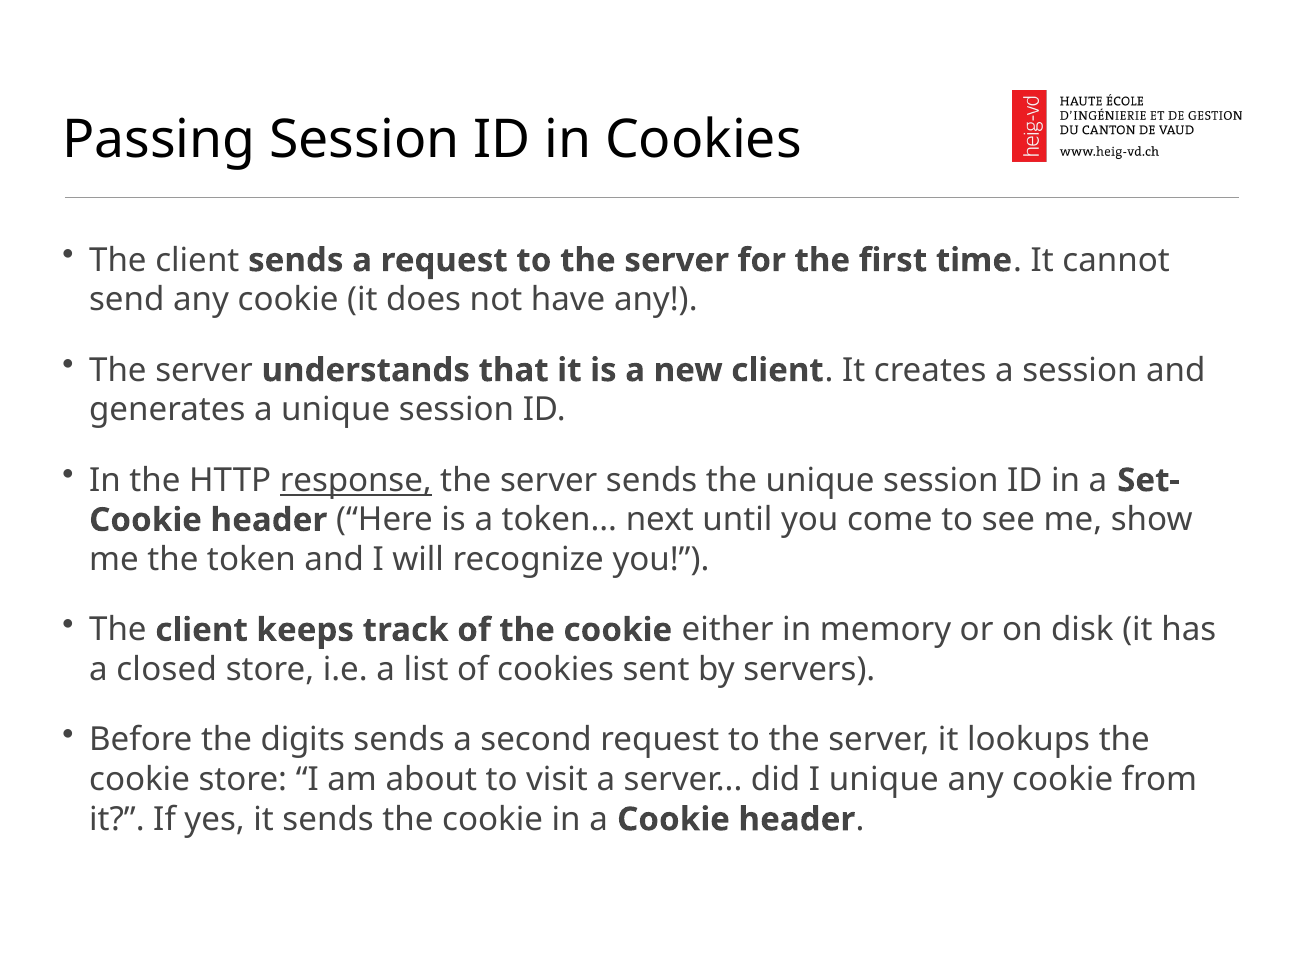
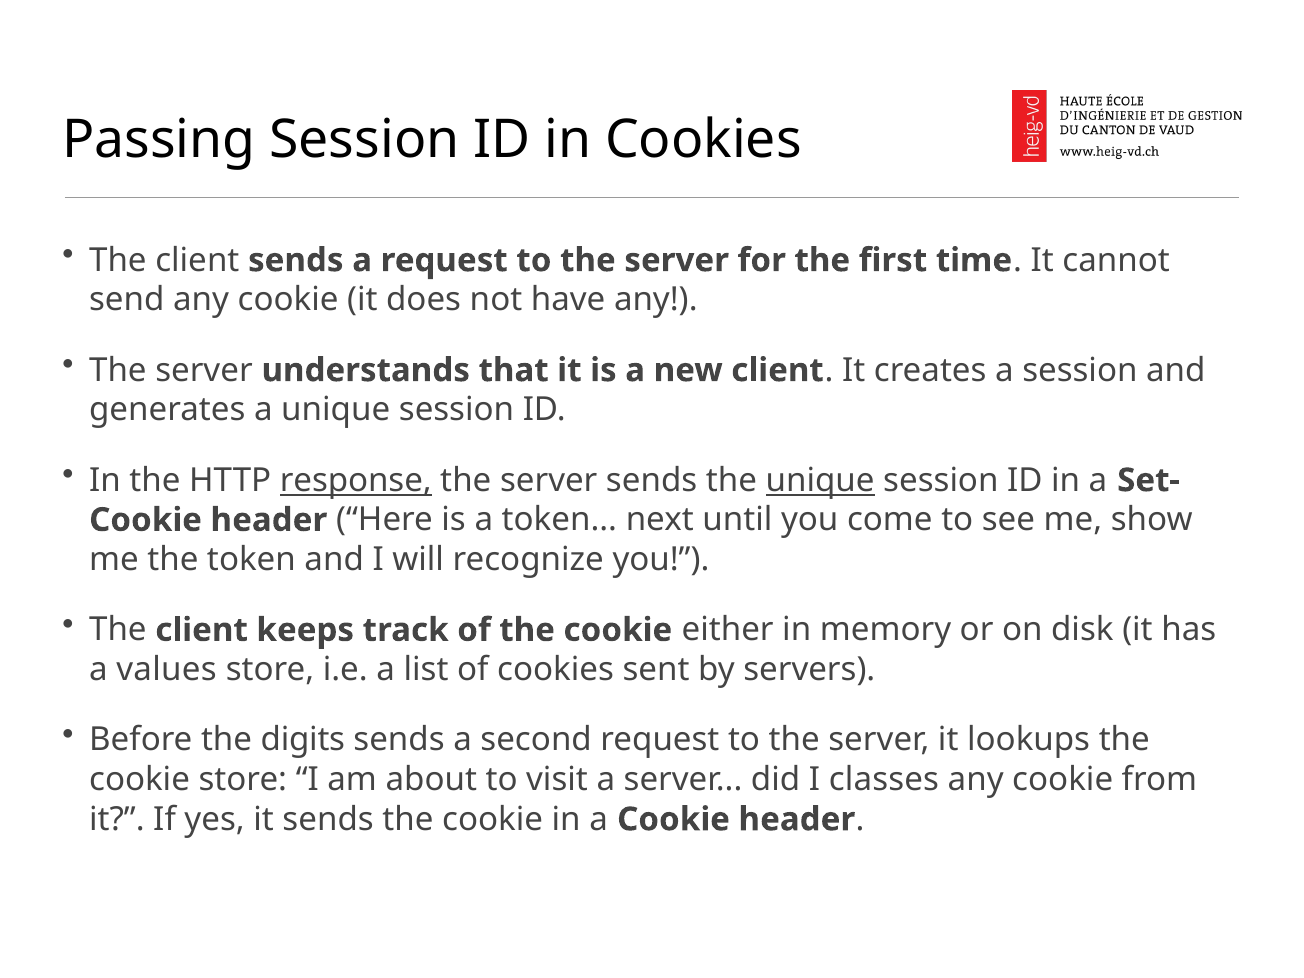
unique underline: none -> present (820, 480)
closed: closed -> values (167, 670)
I unique: unique -> classes (884, 780)
